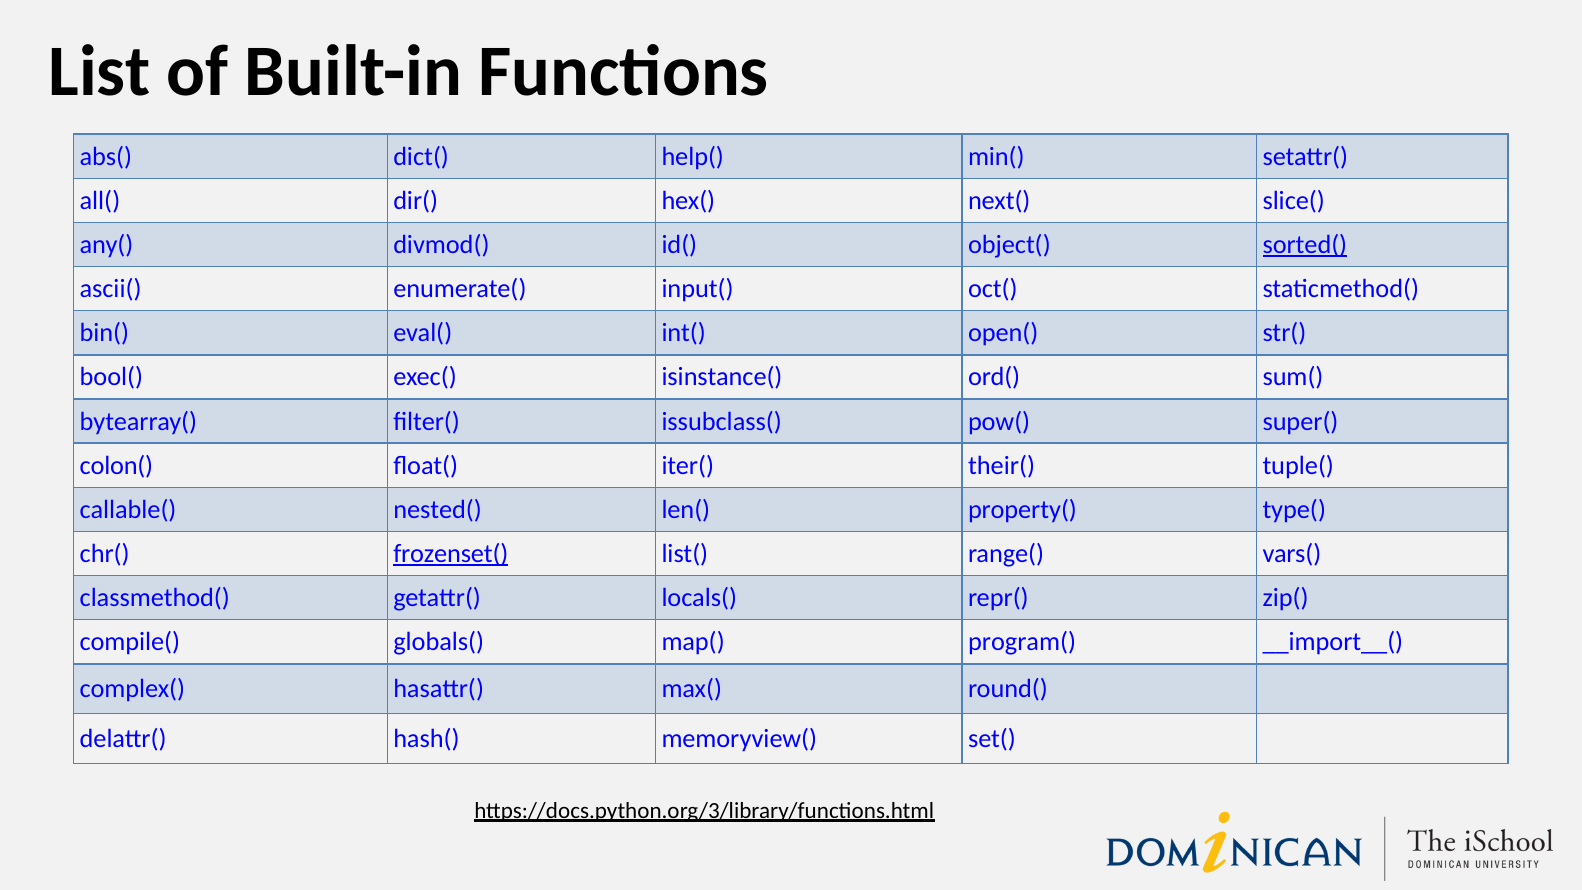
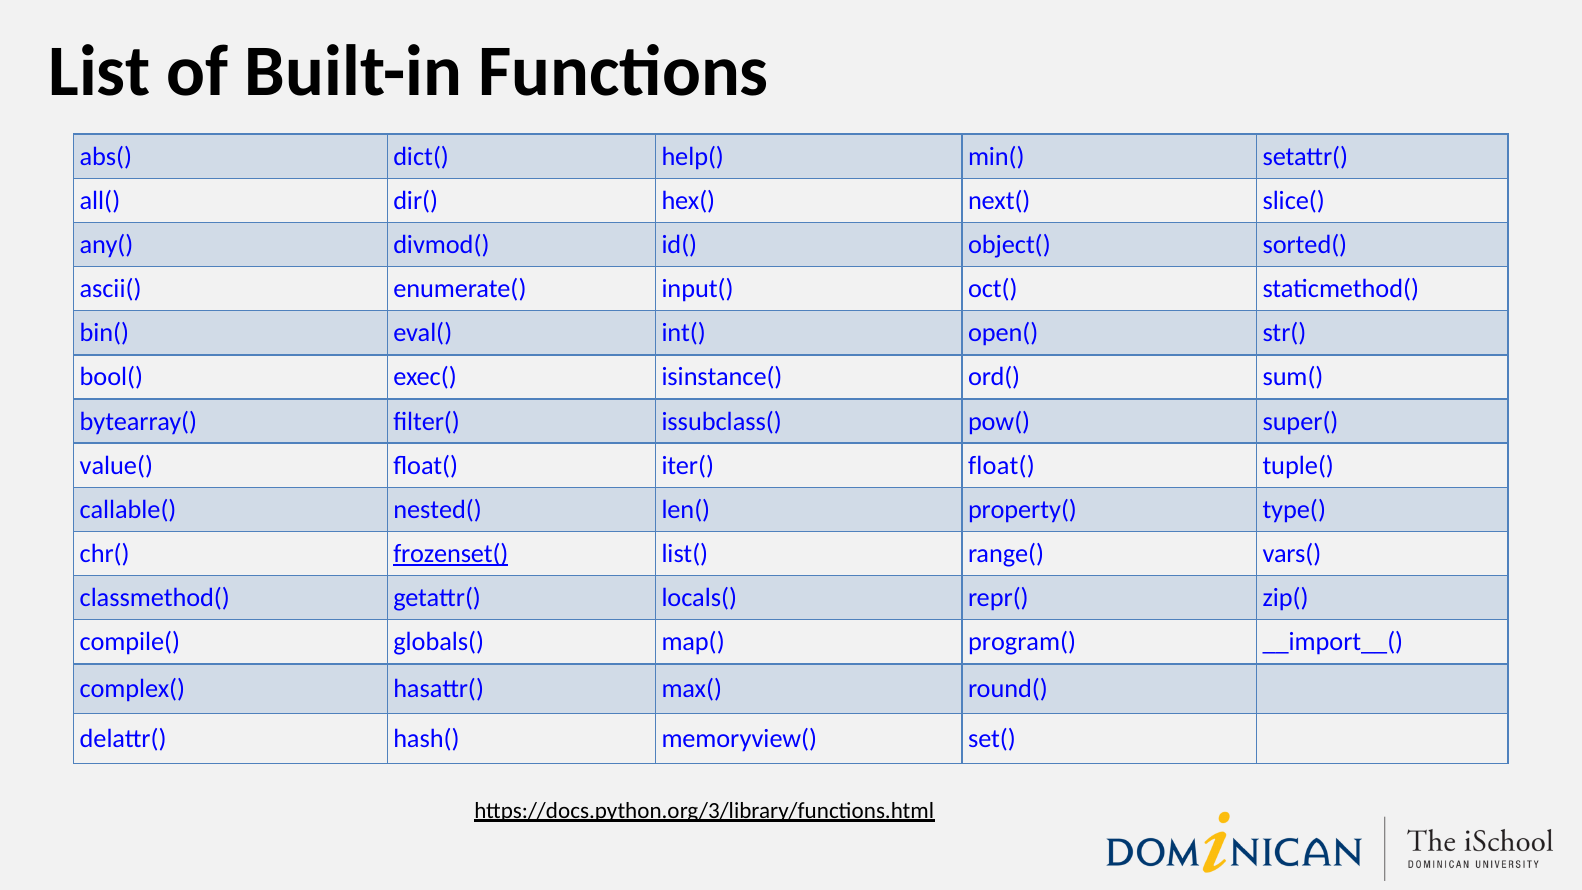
sorted( underline: present -> none (1305, 245)
colon(: colon( -> value( (116, 465)
iter( their(: their( -> float( (1001, 465)
